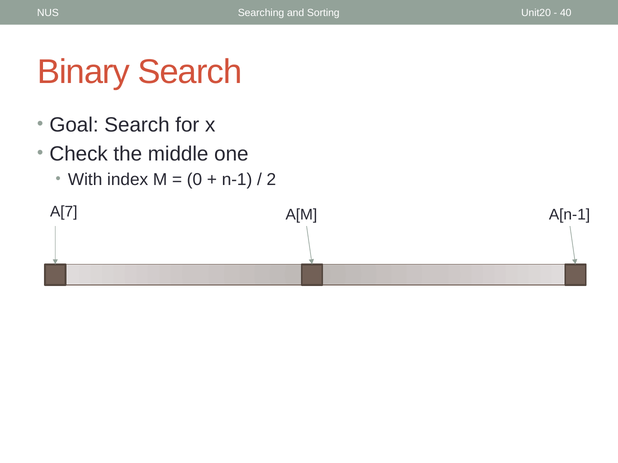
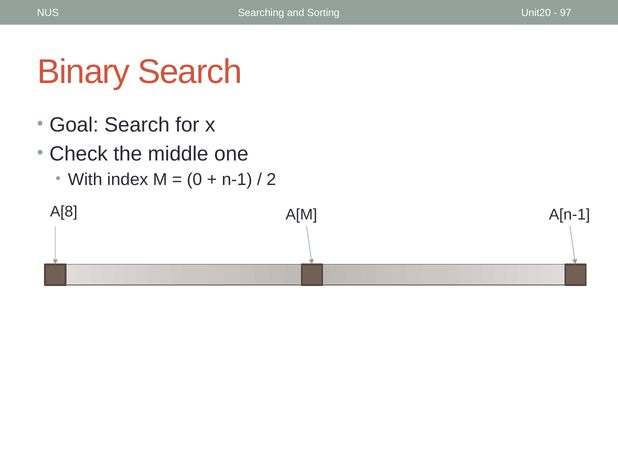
40: 40 -> 97 (566, 13)
A[7: A[7 -> A[8 (64, 212)
